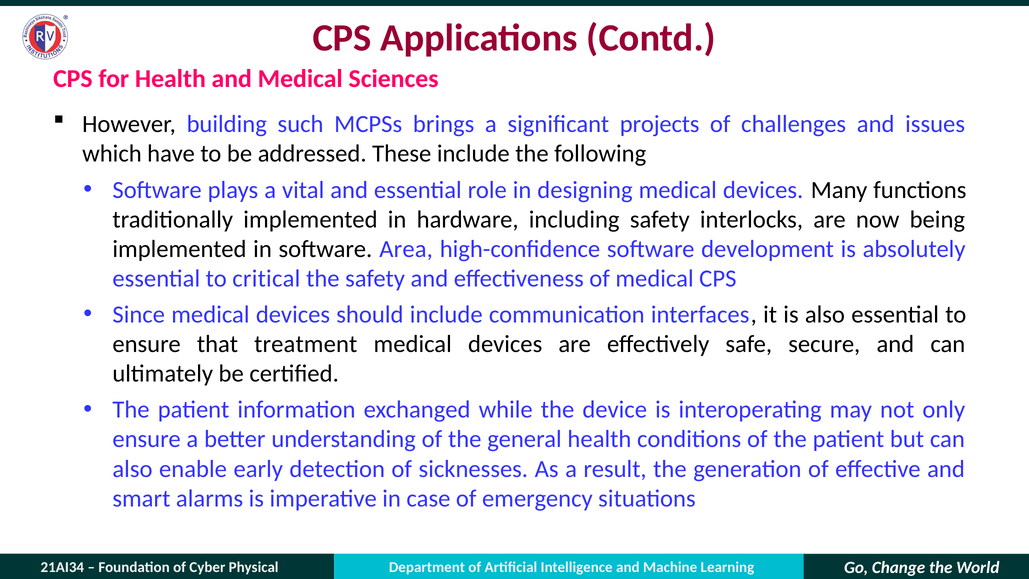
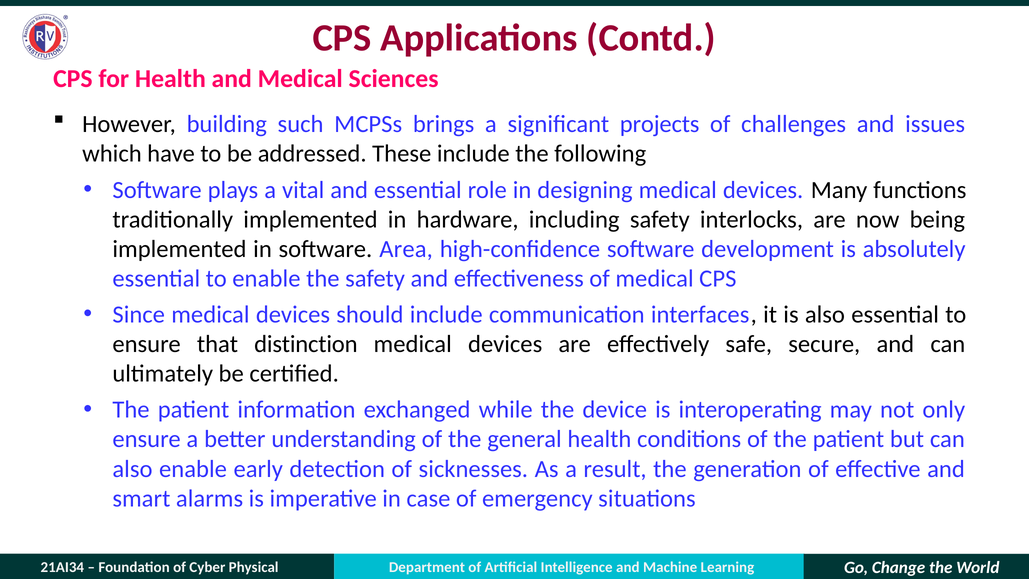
to critical: critical -> enable (266, 279)
treatment: treatment -> distinction (306, 344)
